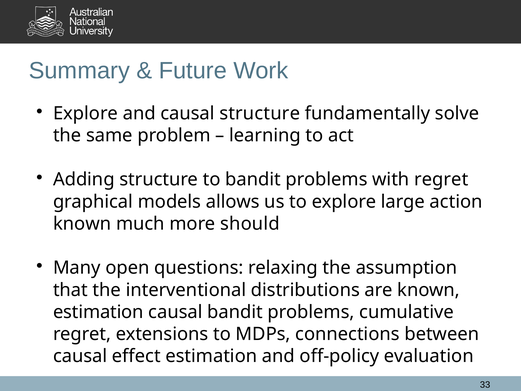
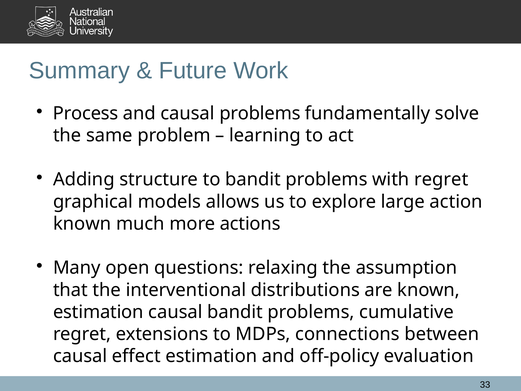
Explore: Explore -> Process (86, 113)
causal structure: structure -> problems (260, 113)
should: should -> actions (250, 224)
